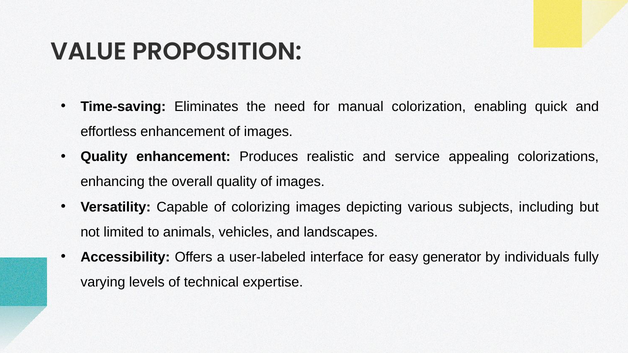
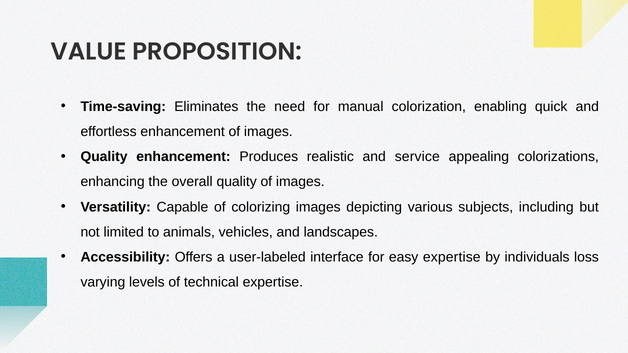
easy generator: generator -> expertise (452, 257)
fully: fully -> loss (586, 257)
